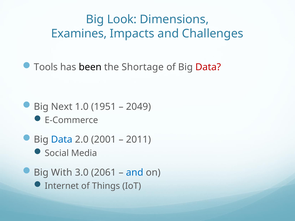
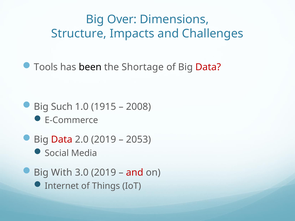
Look: Look -> Over (122, 19)
Examines: Examines -> Structure (79, 34)
Next: Next -> Such (62, 107)
1951: 1951 -> 1915 (104, 107)
2049: 2049 -> 2008 (138, 107)
Data colour: blue -> red (62, 140)
2.0 2001: 2001 -> 2019 (104, 140)
2011: 2011 -> 2053 (138, 140)
3.0 2061: 2061 -> 2019 (104, 173)
and colour: blue -> red (135, 173)
